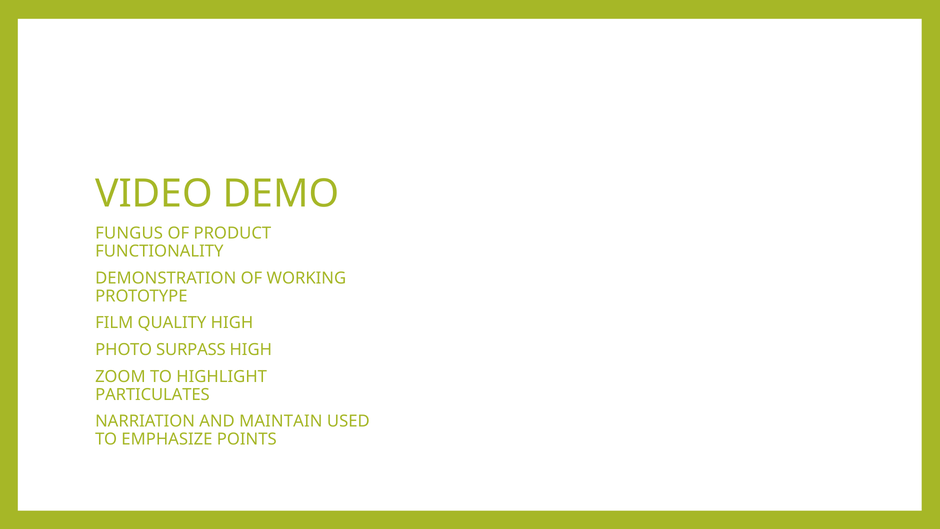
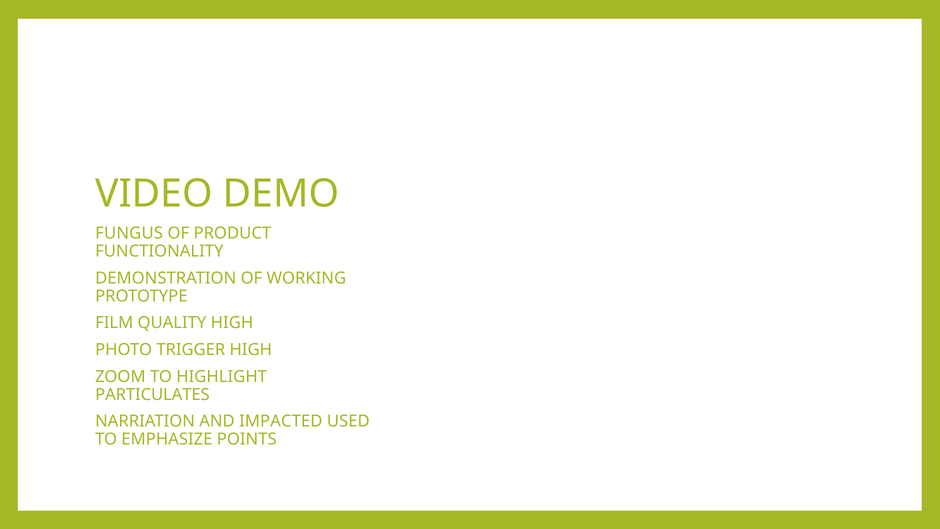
SURPASS: SURPASS -> TRIGGER (191, 350)
MAINTAIN: MAINTAIN -> IMPACTED (281, 421)
